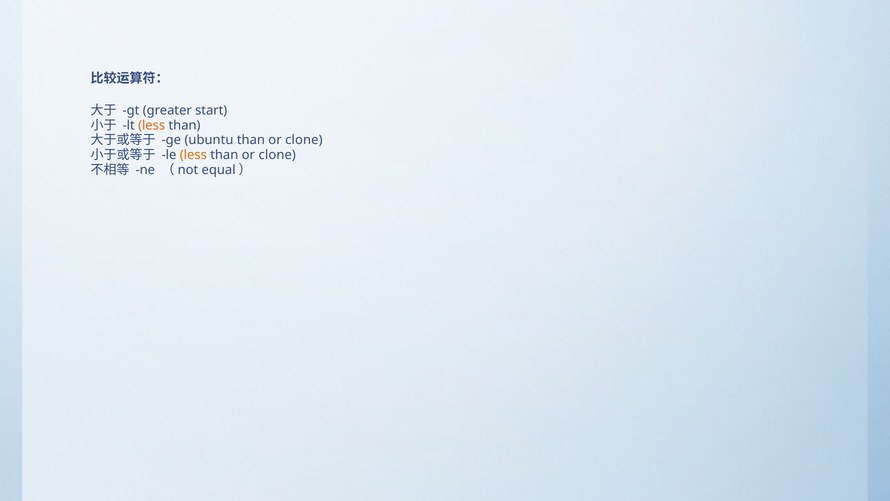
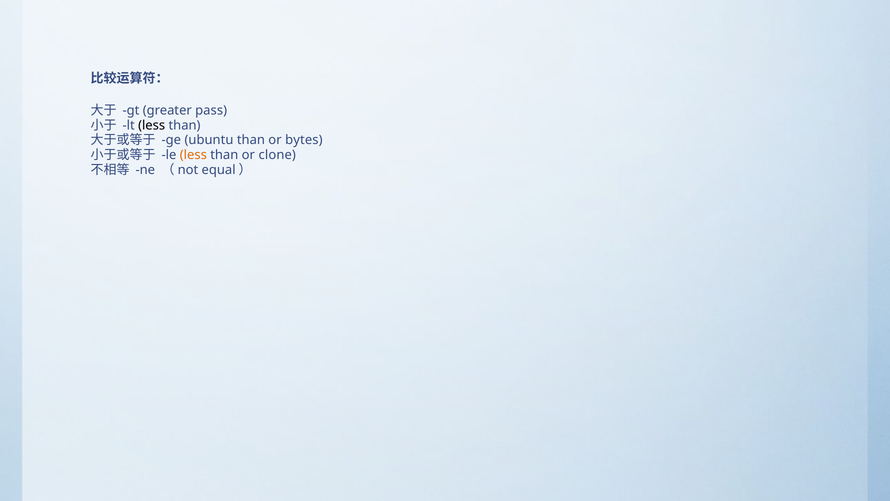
start: start -> pass (211, 110)
less colour: orange -> black (152, 125)
clone: clone -> bytes (304, 140)
